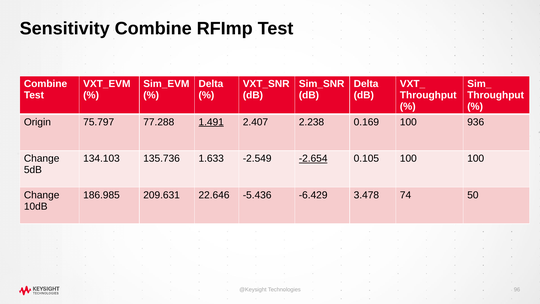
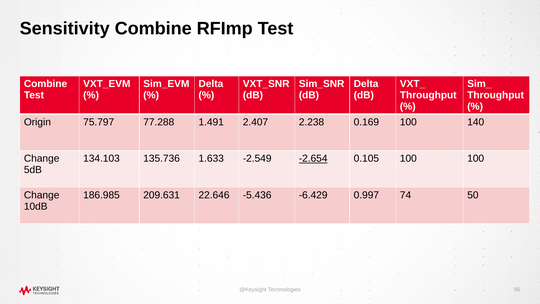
1.491 underline: present -> none (211, 122)
936: 936 -> 140 (476, 122)
3.478: 3.478 -> 0.997 (366, 195)
